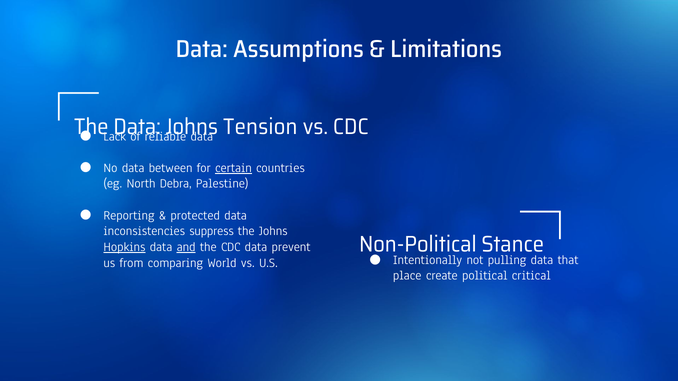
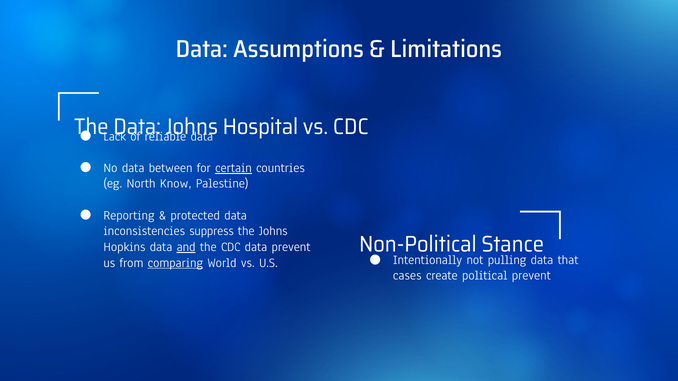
Tension: Tension -> Hospital (260, 127)
Debra: Debra -> Know (176, 184)
Hopkins underline: present -> none (124, 247)
comparing underline: none -> present (175, 263)
place: place -> cases (407, 276)
political critical: critical -> prevent (531, 276)
